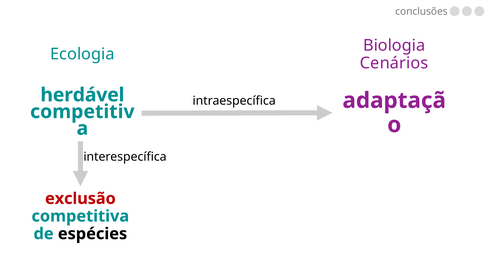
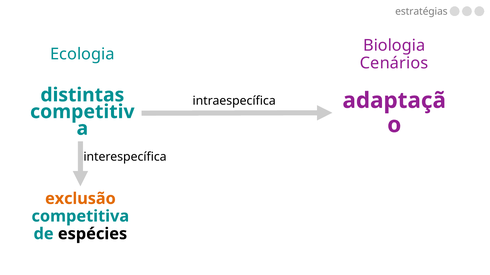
conclusões: conclusões -> estratégias (421, 11)
herdável: herdável -> distintas (82, 95)
exclusão colour: red -> orange (80, 199)
